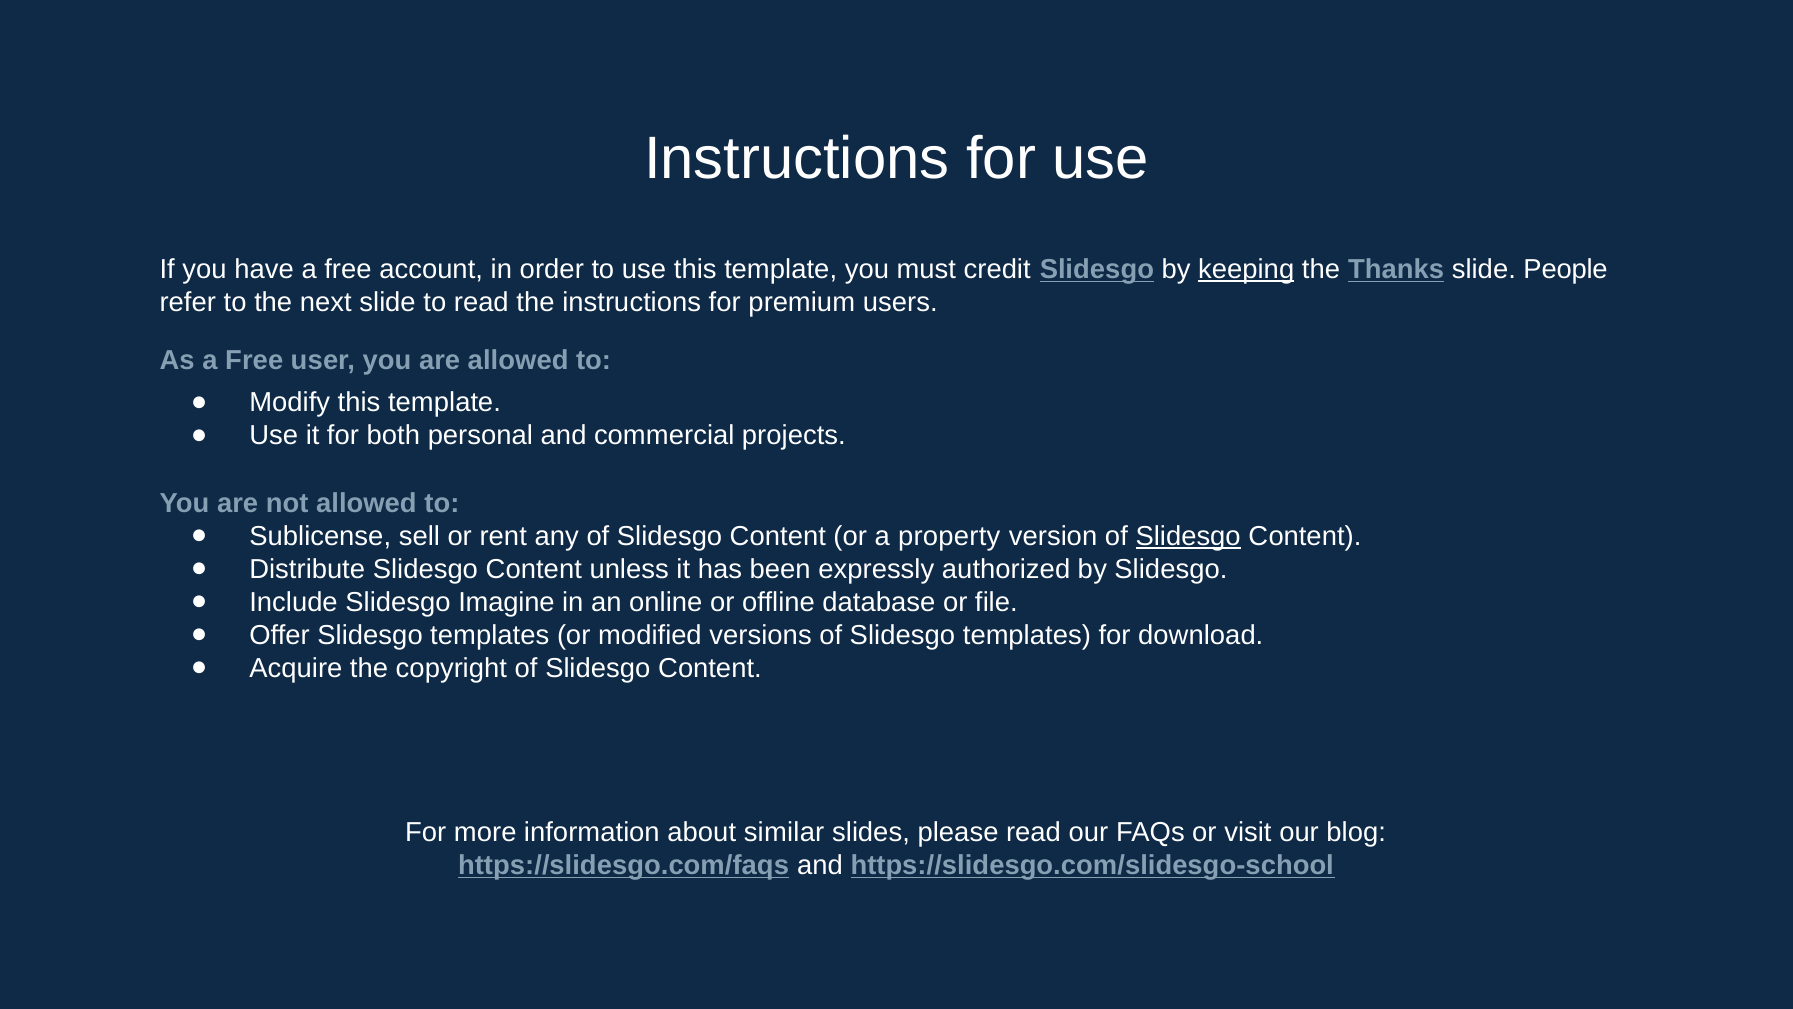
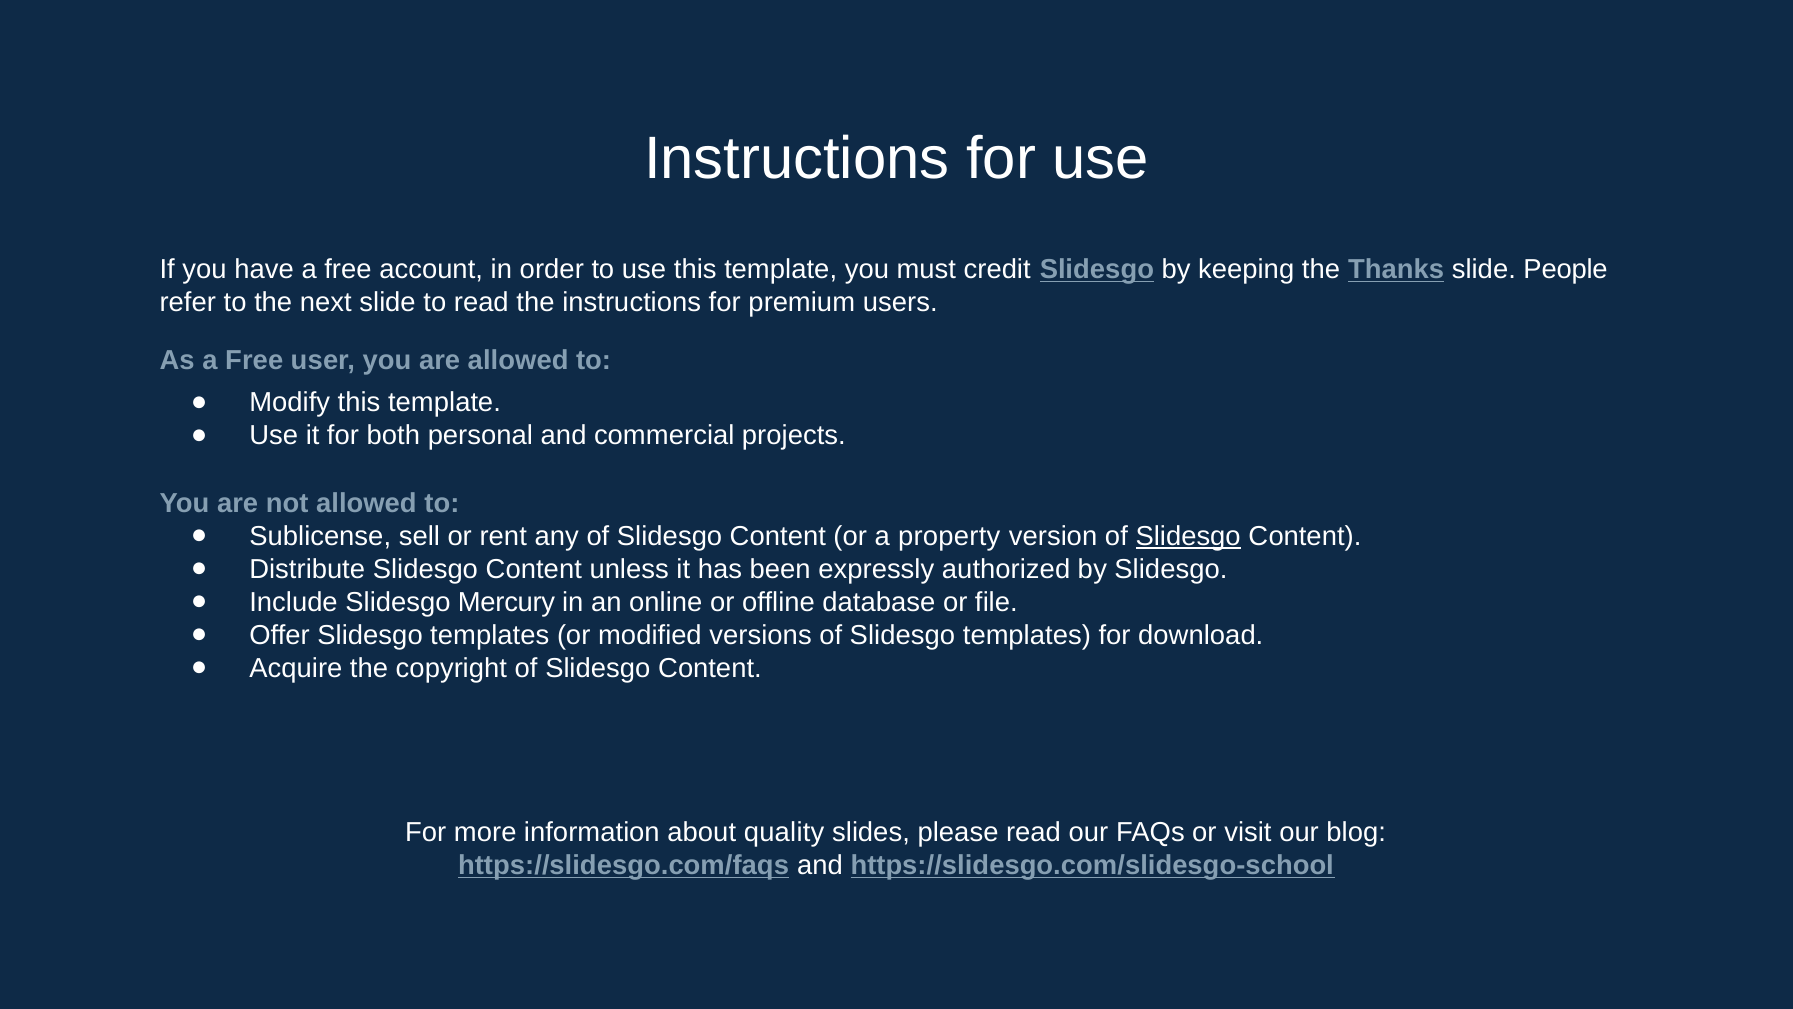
keeping underline: present -> none (1246, 269)
Imagine: Imagine -> Mercury (507, 602)
similar: similar -> quality (784, 832)
